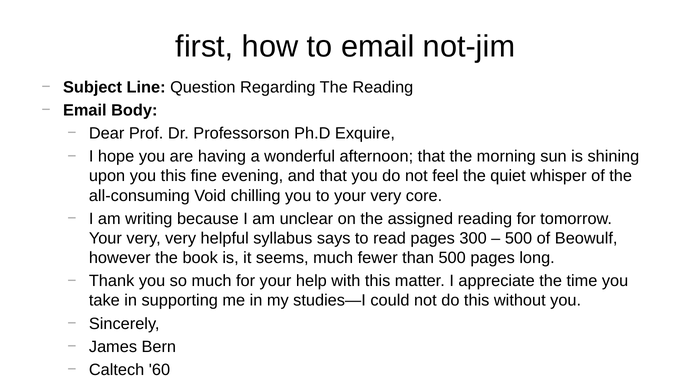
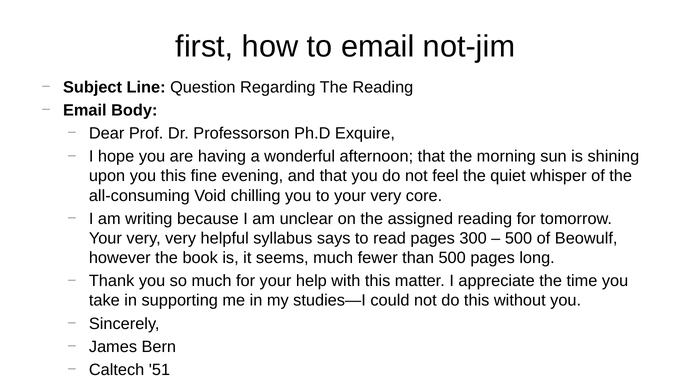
60: 60 -> 51 (159, 369)
